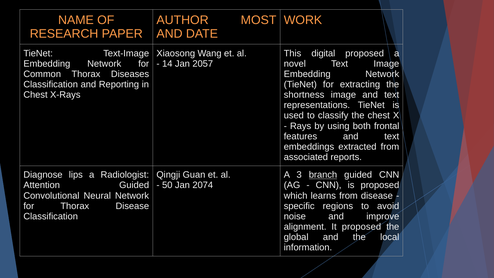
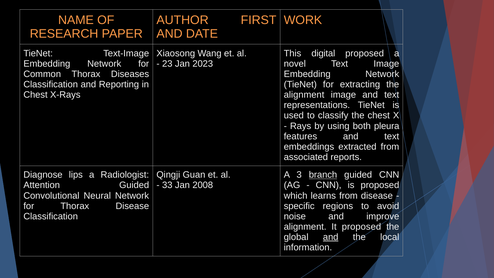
MOST: MOST -> FIRST (259, 20)
14: 14 -> 23 (167, 64)
2057: 2057 -> 2023 (203, 64)
shortness: shortness -> alignment (304, 95)
frontal: frontal -> pleura (387, 126)
50: 50 -> 33 (167, 185)
2074: 2074 -> 2008 (203, 185)
and underline: none -> present (331, 237)
